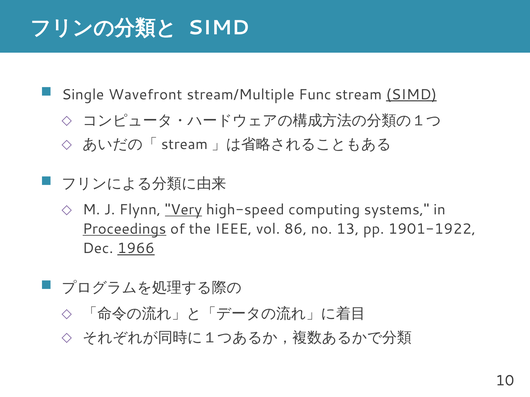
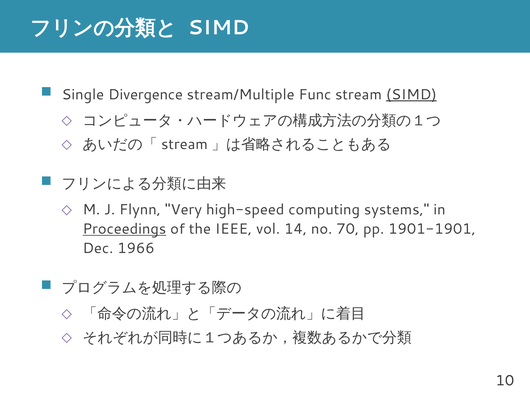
Wavefront: Wavefront -> Divergence (145, 95)
Very underline: present -> none (183, 210)
86: 86 -> 14 (296, 229)
13: 13 -> 70 (348, 229)
1901-1922: 1901-1922 -> 1901-1901 (432, 229)
1966 underline: present -> none (136, 249)
